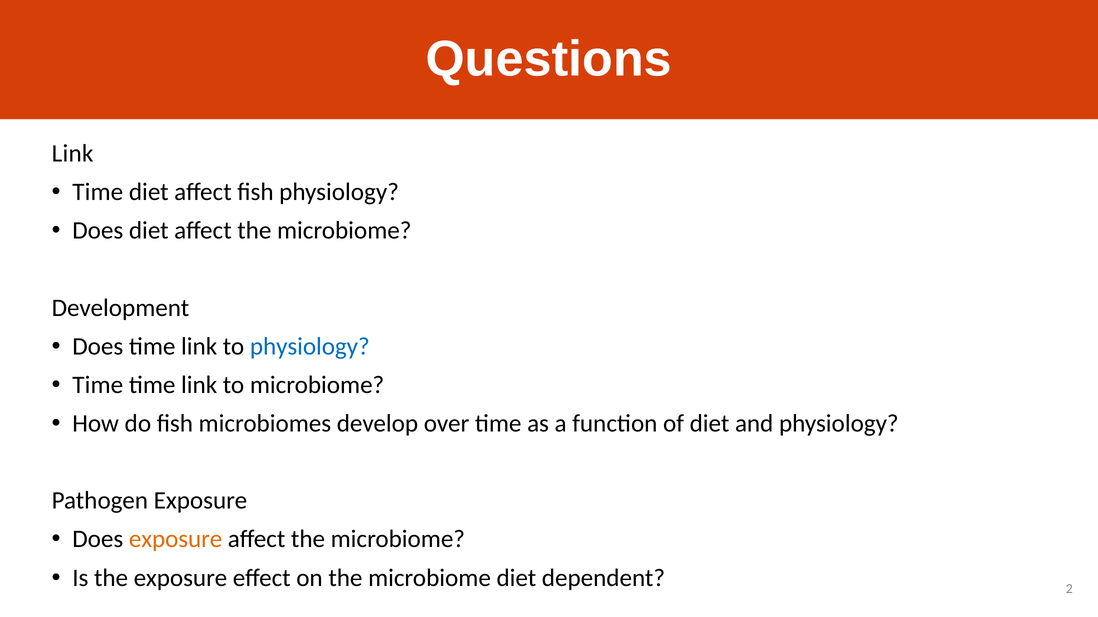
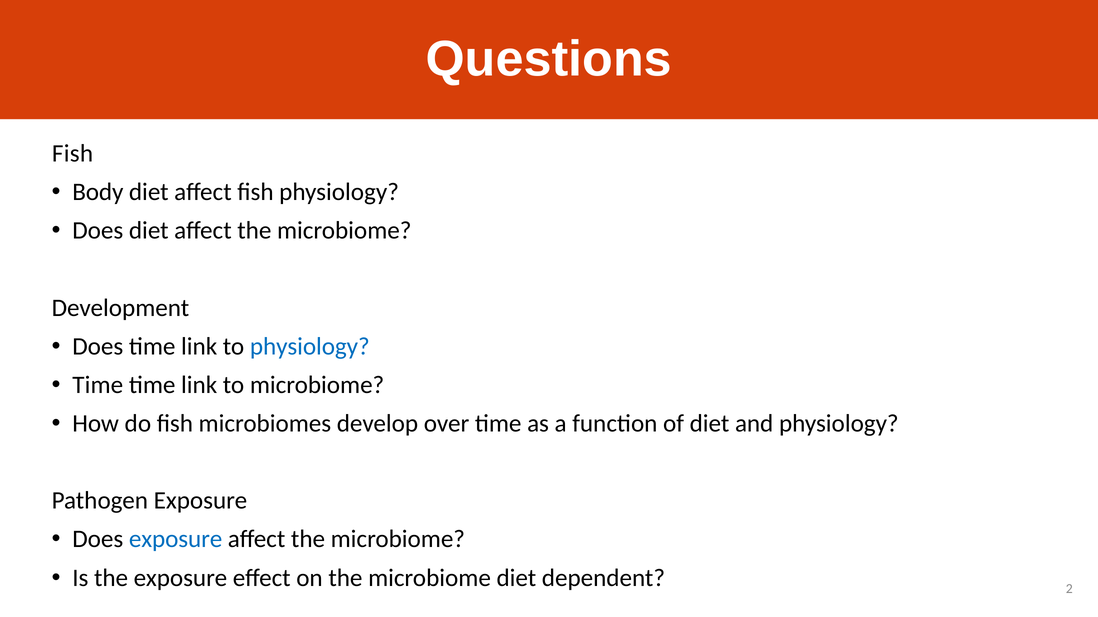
Link: Link -> Fish (73, 154)
Time: Time -> Body (98, 192)
exposure colour: orange -> blue (176, 540)
